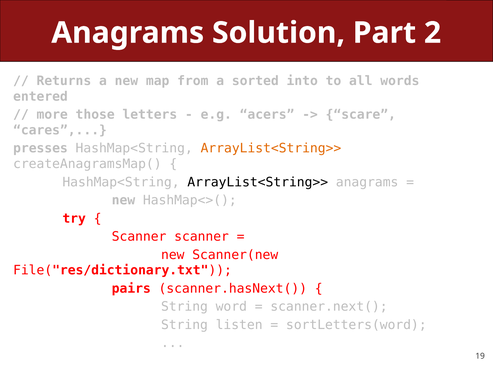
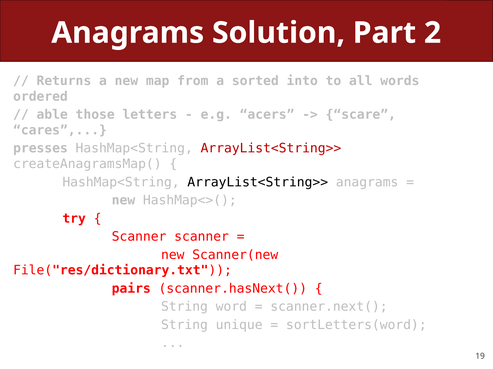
entered: entered -> ordered (40, 97)
more: more -> able (52, 115)
ArrayList<String>> colour: orange -> red (271, 149)
listen: listen -> unique (239, 325)
